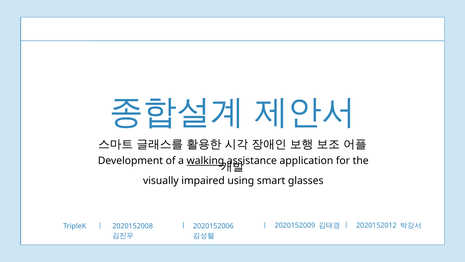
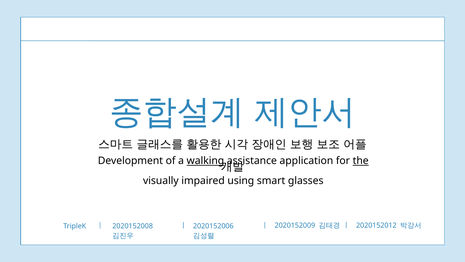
the underline: none -> present (361, 161)
